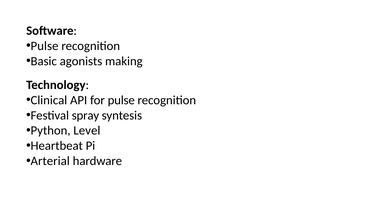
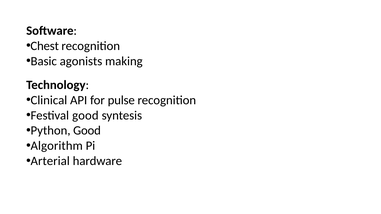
Pulse: Pulse -> Chest (45, 46)
Festival spray: spray -> good (85, 115)
Python Level: Level -> Good (87, 131)
Heartbeat: Heartbeat -> Algorithm (57, 146)
